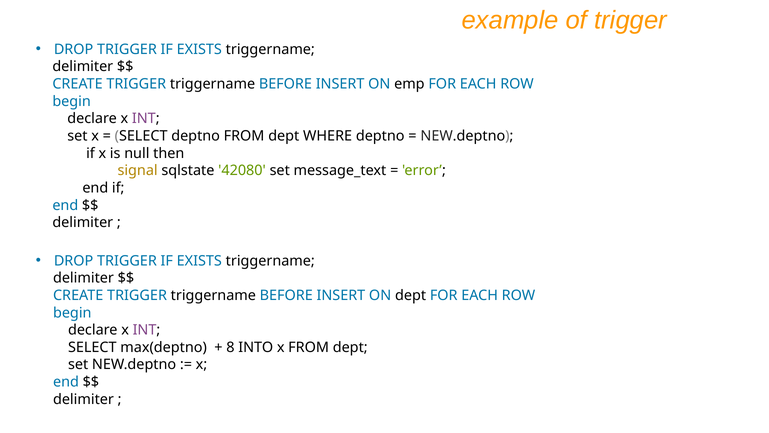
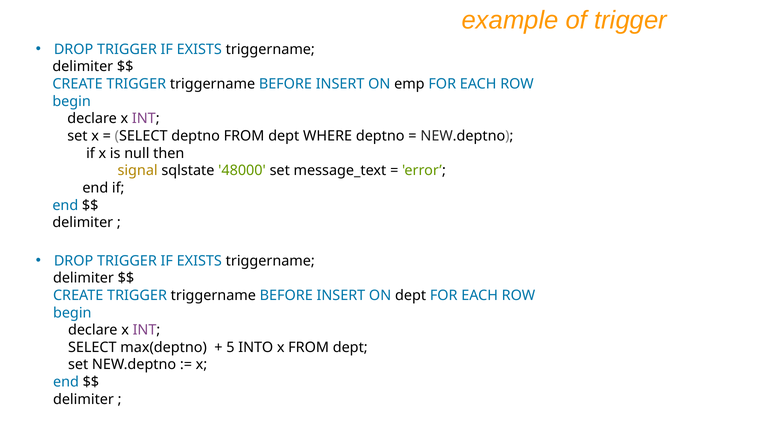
42080: 42080 -> 48000 (242, 170)
8: 8 -> 5 (230, 347)
